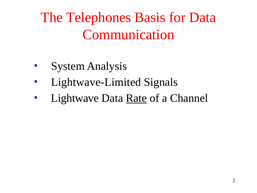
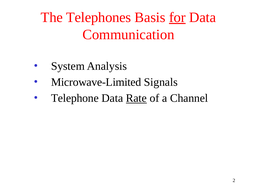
for underline: none -> present (177, 17)
Lightwave-Limited: Lightwave-Limited -> Microwave-Limited (96, 82)
Lightwave: Lightwave -> Telephone (75, 98)
